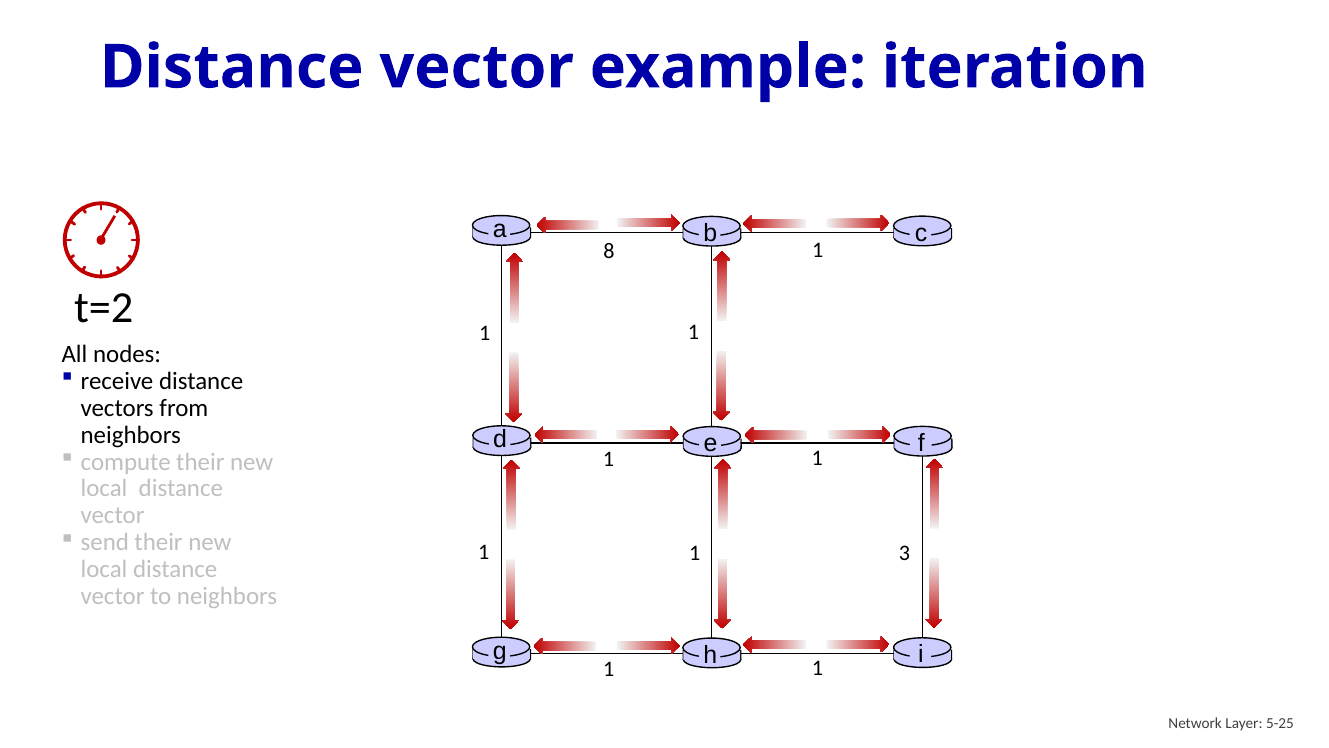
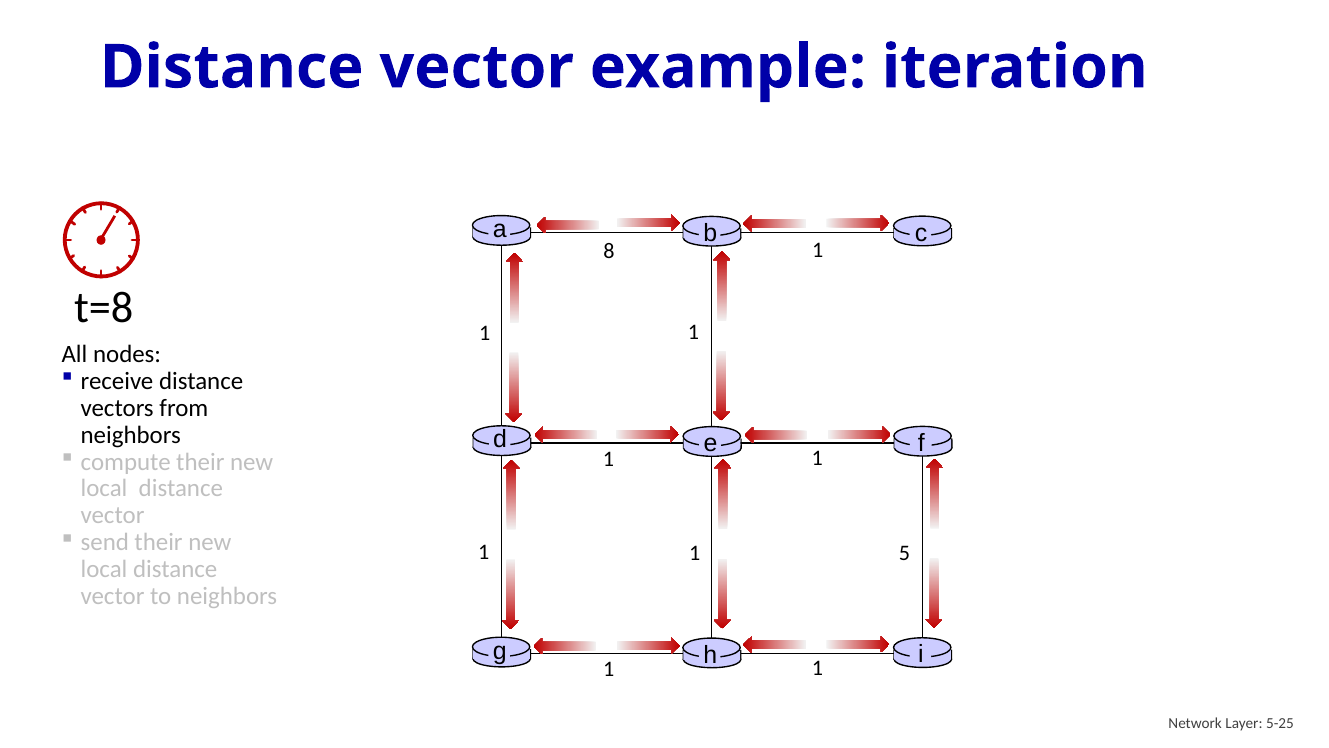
t=2: t=2 -> t=8 (104, 308)
3: 3 -> 5 (905, 553)
